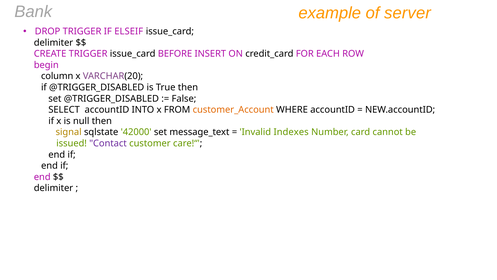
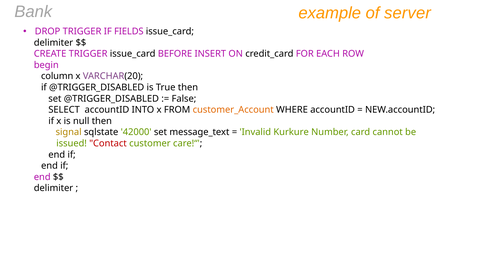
ELSEIF: ELSEIF -> FIELDS (129, 31)
Indexes: Indexes -> Kurkure (291, 132)
Contact colour: purple -> red (108, 143)
